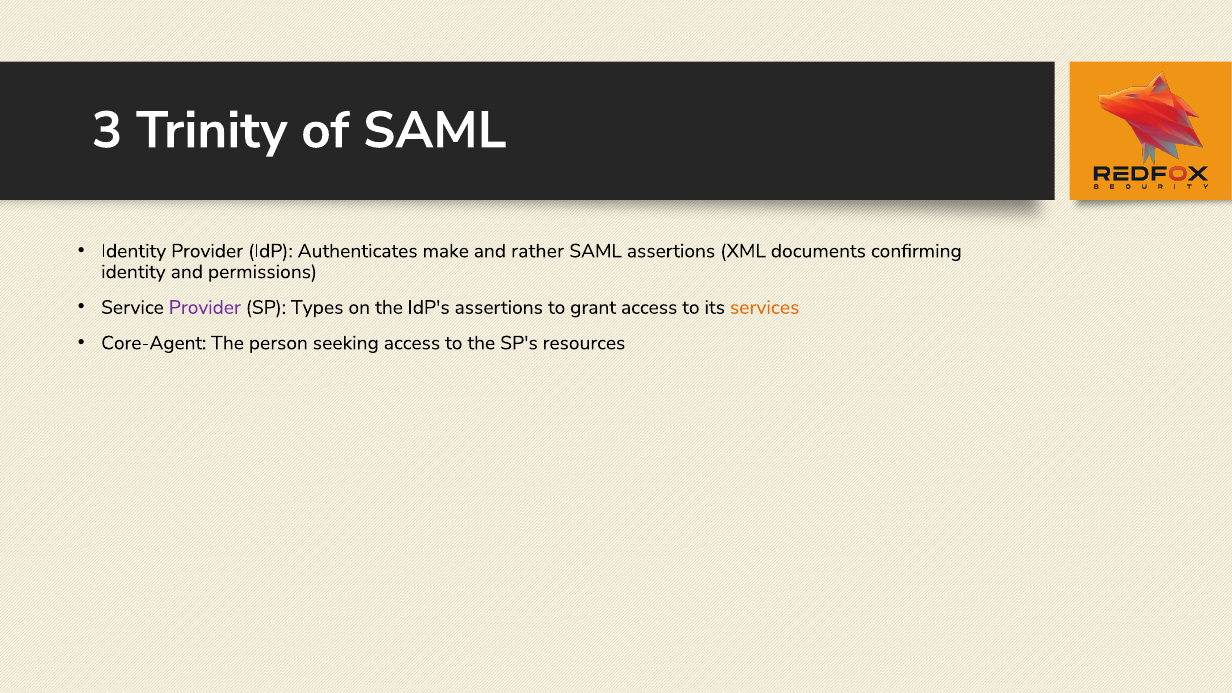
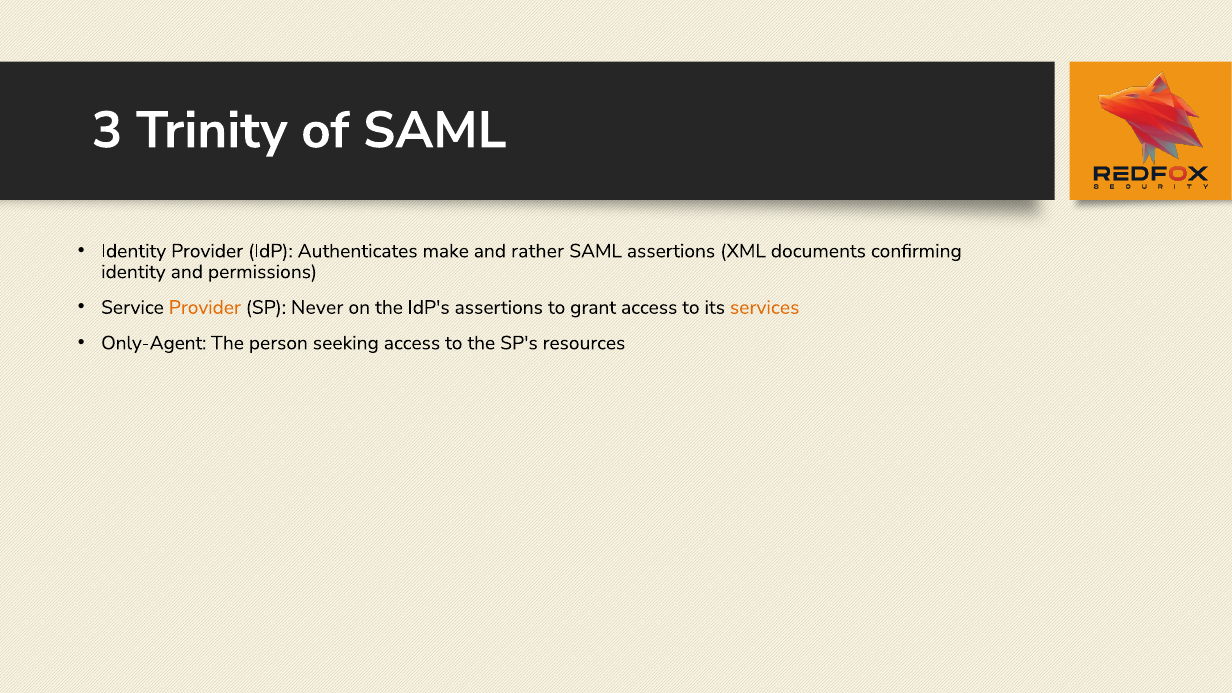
Provider colour: purple -> orange (205, 307)
Types: Types -> Never (317, 307)
Core-Agent: Core-Agent -> Only-Agent (154, 343)
